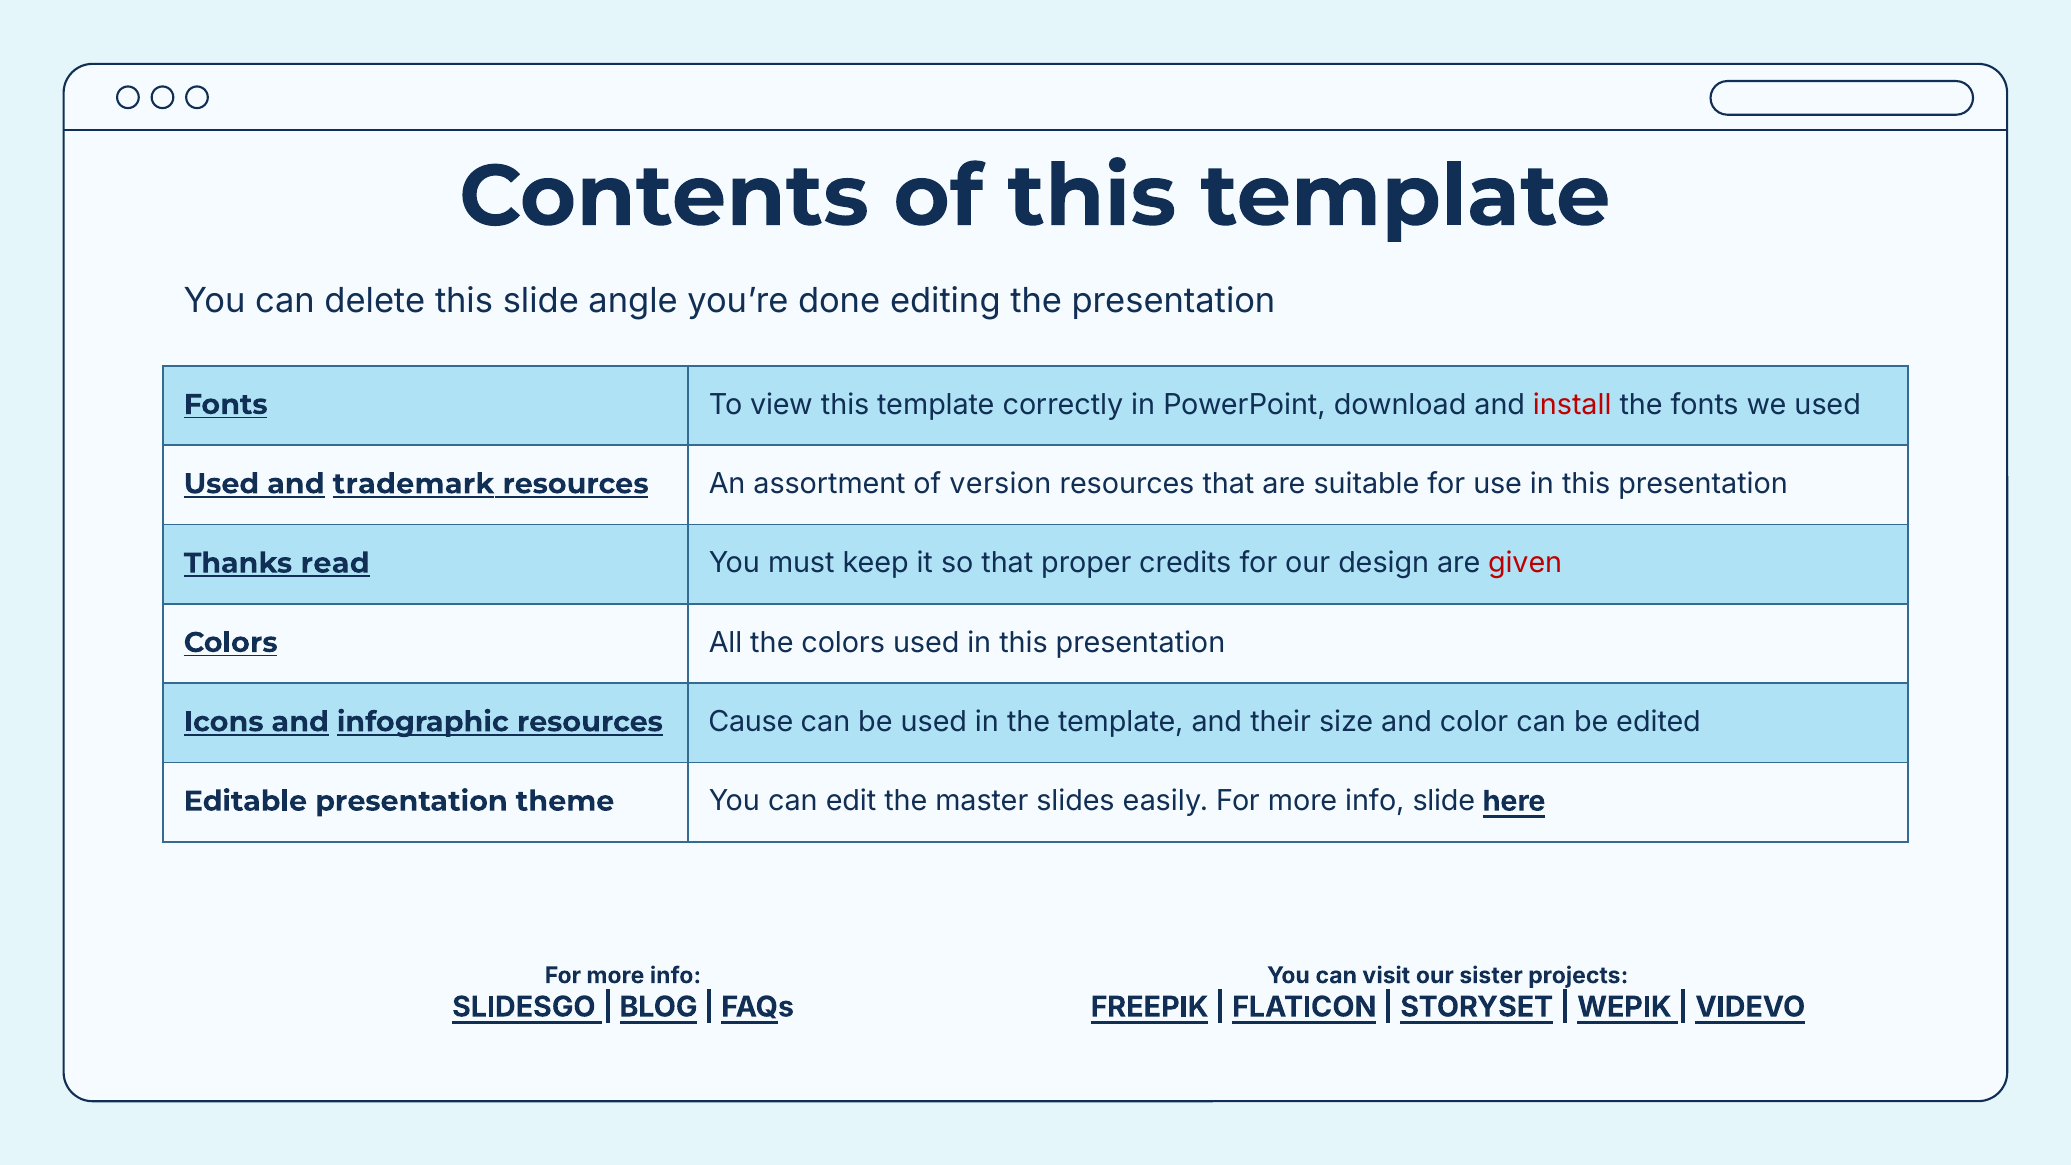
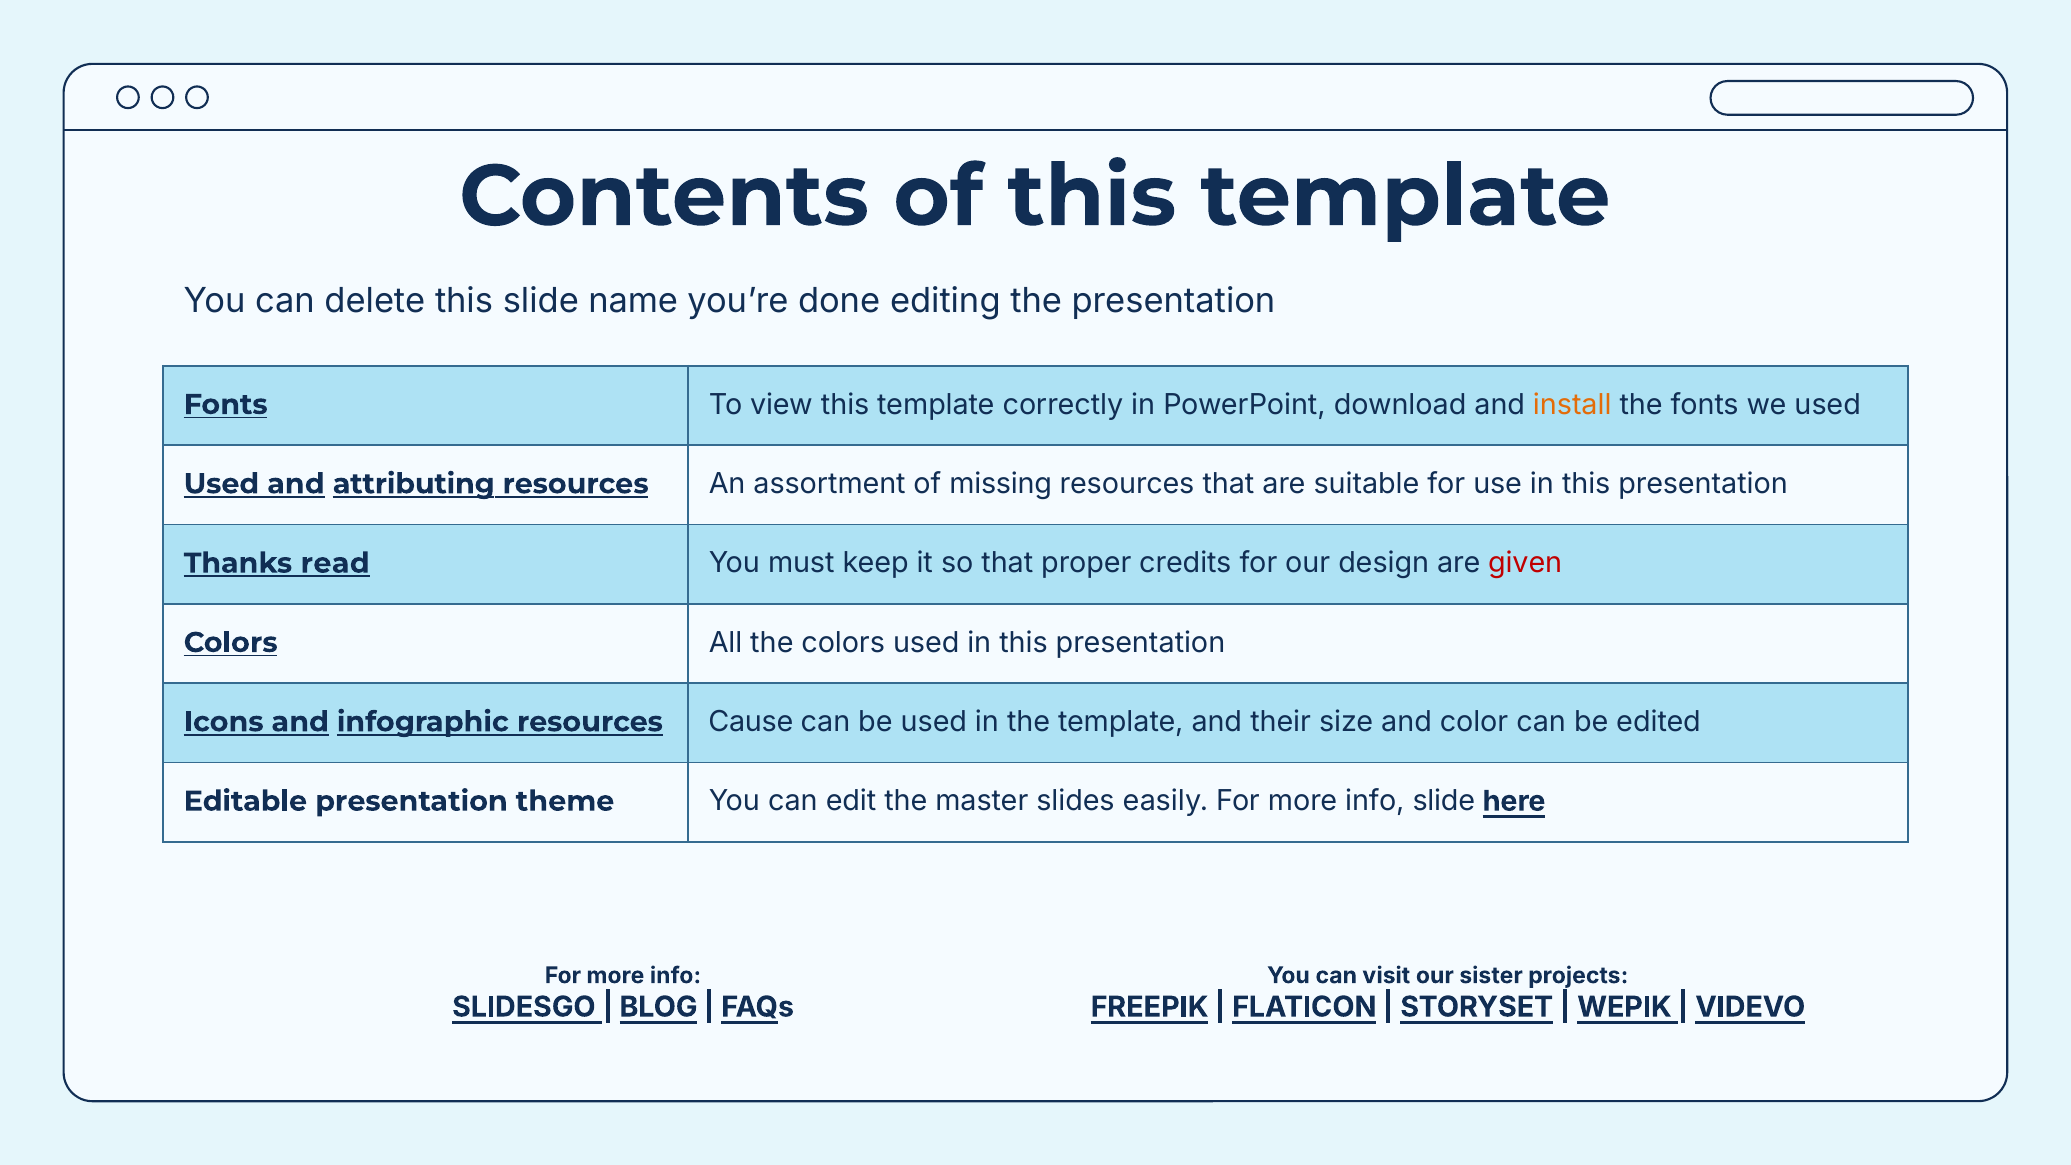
angle: angle -> name (633, 301)
install colour: red -> orange (1572, 405)
trademark: trademark -> attributing (414, 484)
version: version -> missing (1001, 484)
